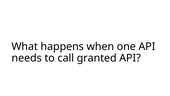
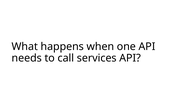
granted: granted -> services (97, 58)
